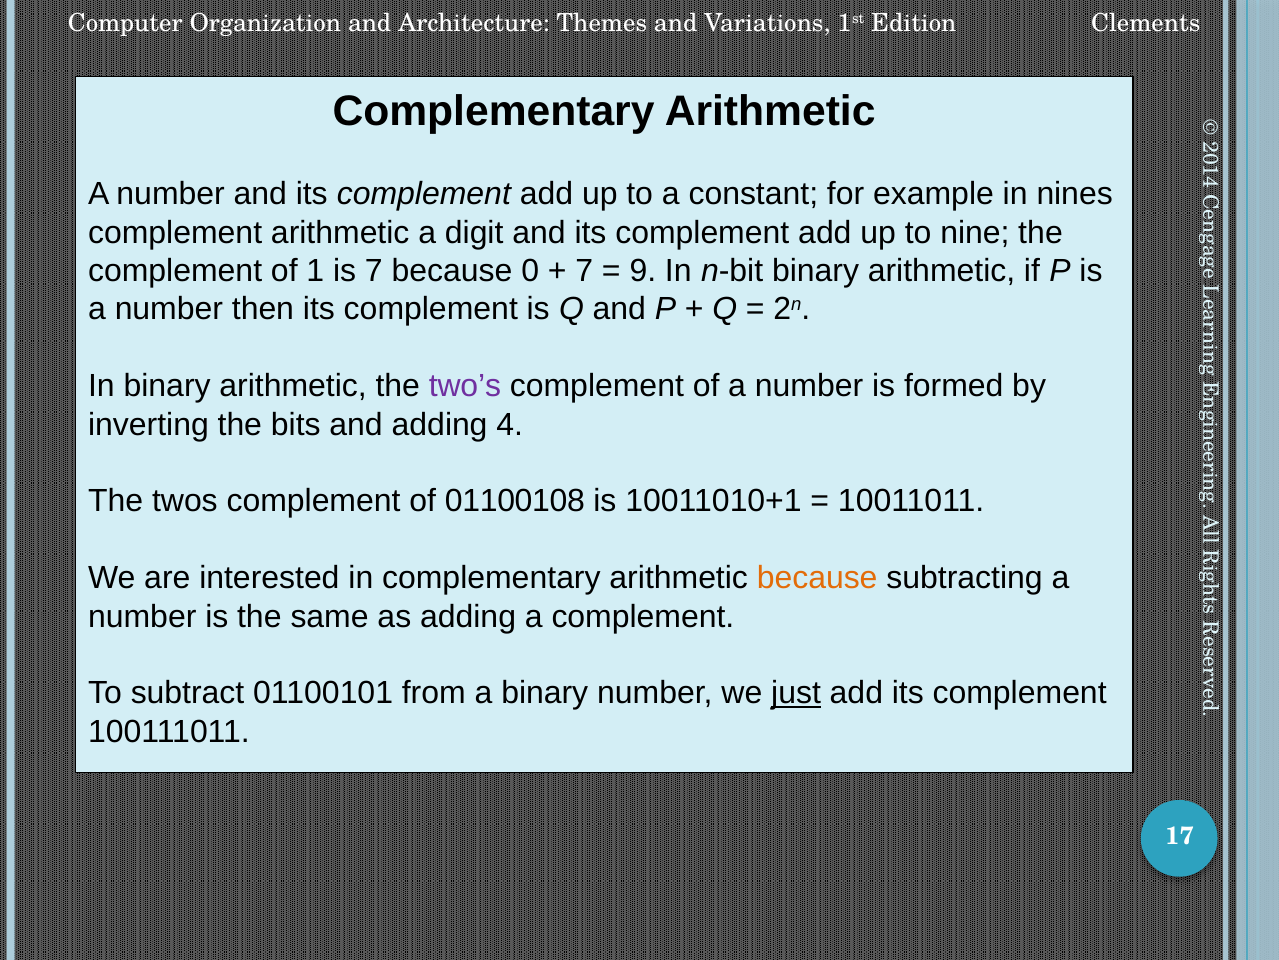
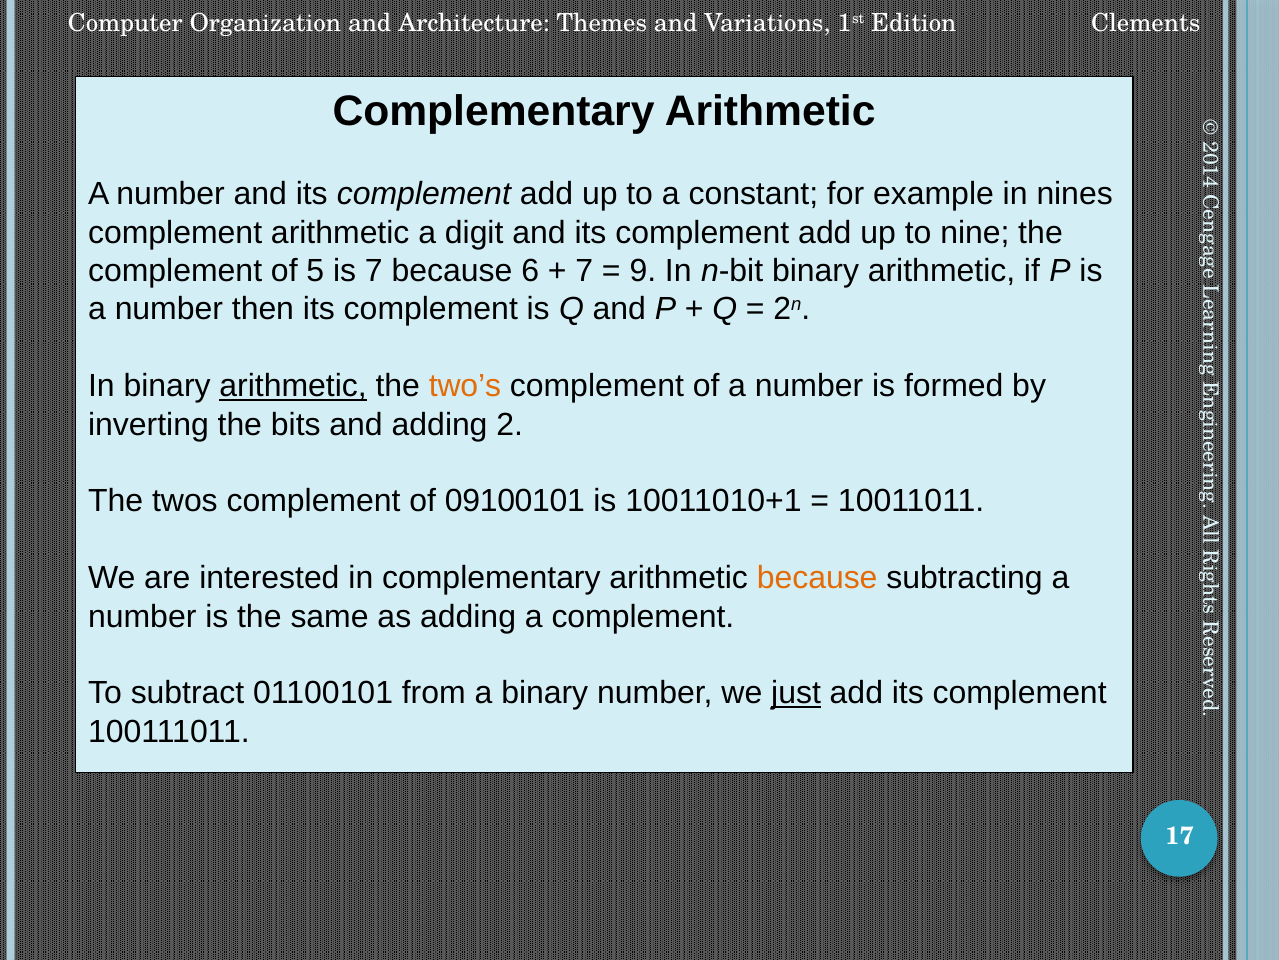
of 1: 1 -> 5 (315, 271)
because 0: 0 -> 6 (530, 271)
arithmetic underline: none -> present (293, 386)
two’s colour: purple -> orange (465, 386)
adding 4: 4 -> 2 (510, 424)
01100108: 01100108 -> 09100101 (515, 501)
